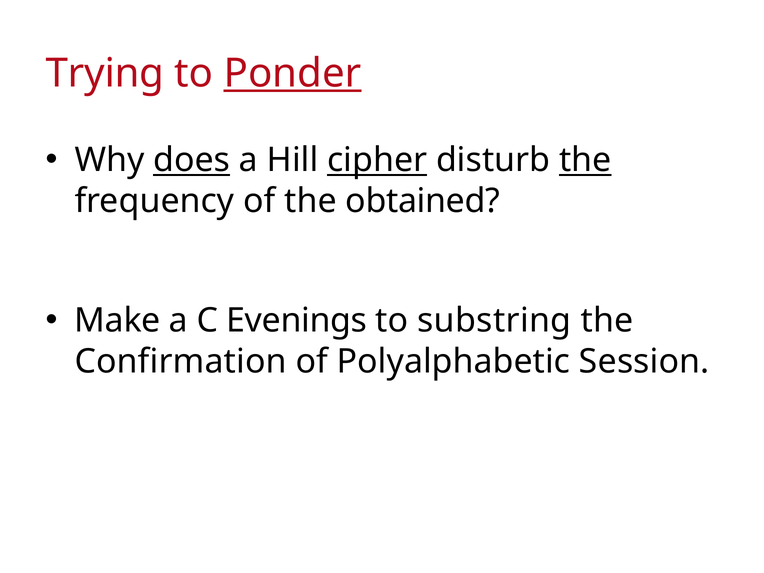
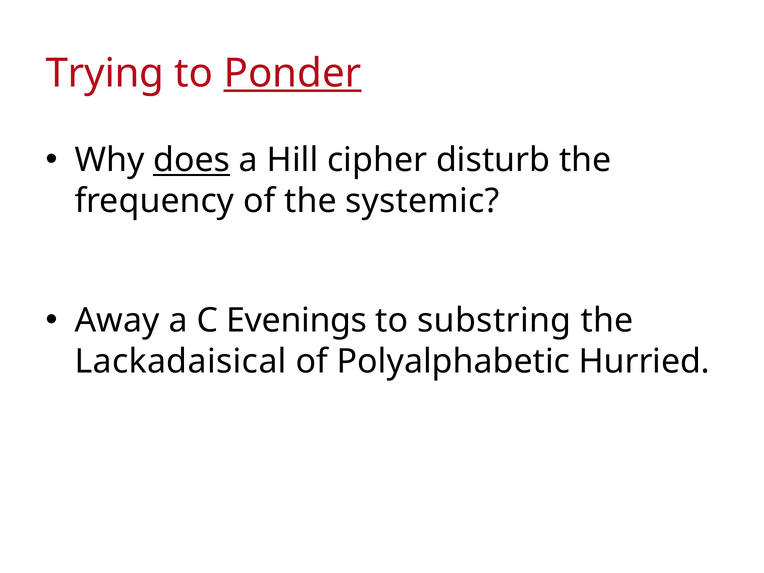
cipher underline: present -> none (377, 160)
the underline: present -> none (585, 160)
obtained: obtained -> systemic (422, 201)
Make: Make -> Away (117, 321)
Confirmation: Confirmation -> Lackadaisical (181, 361)
Session: Session -> Hurried (644, 361)
